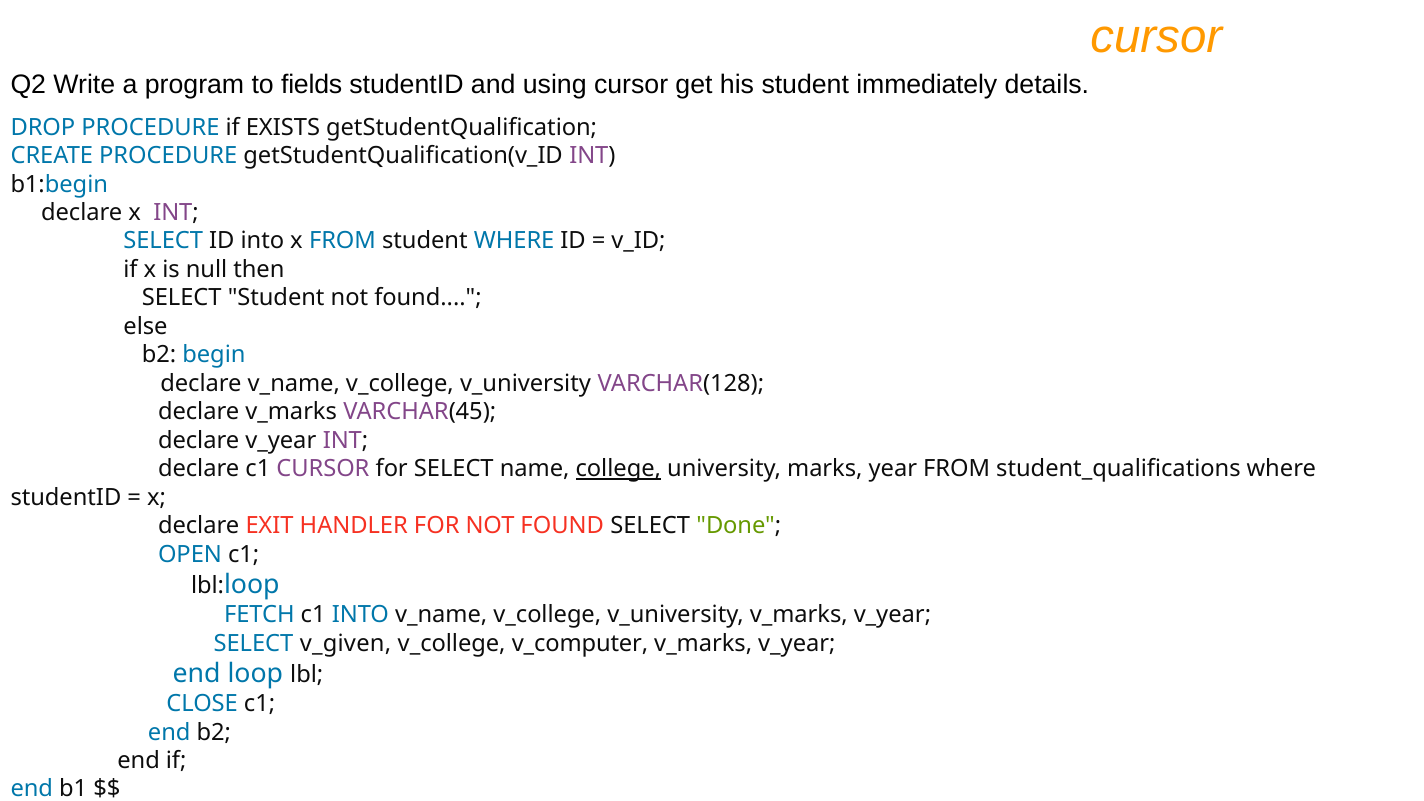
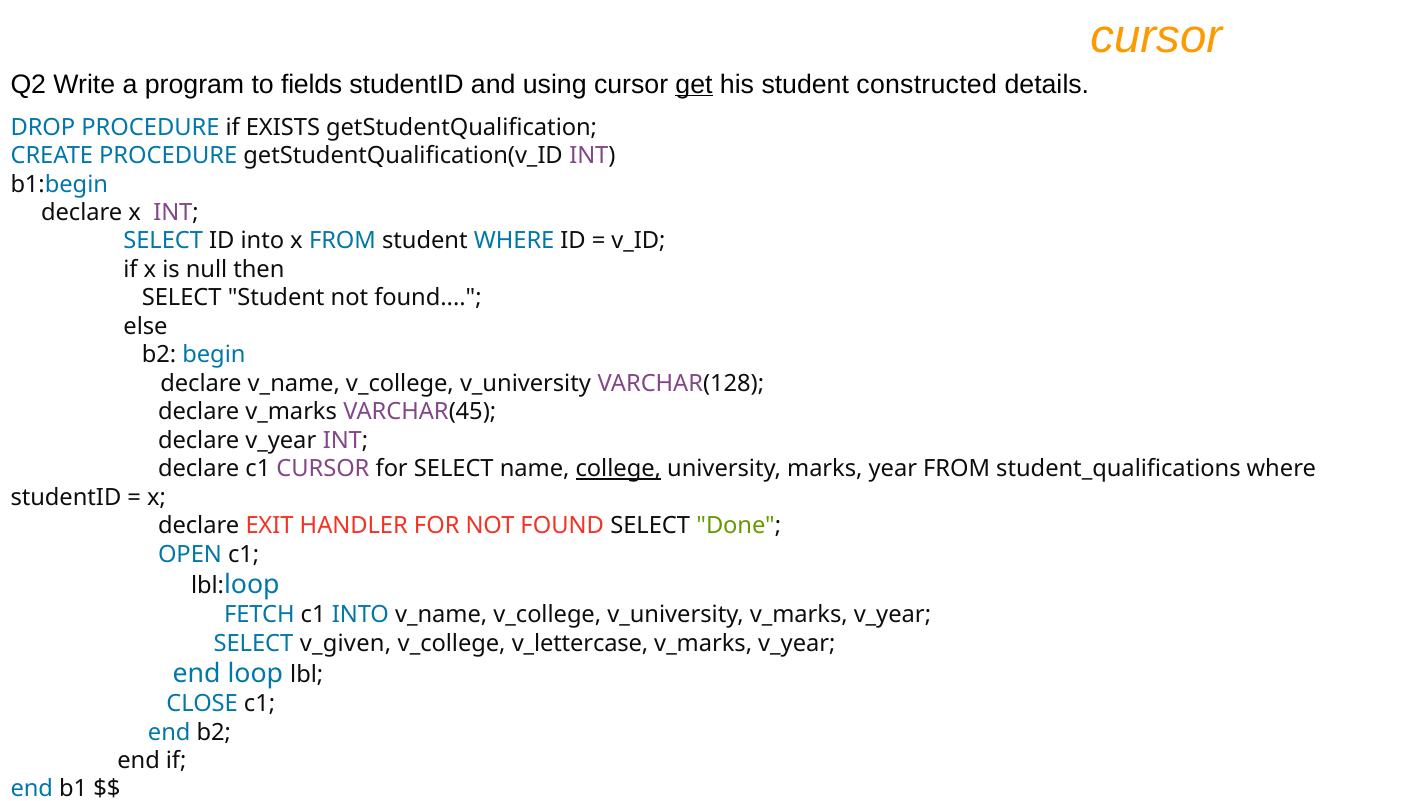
get underline: none -> present (694, 84)
immediately: immediately -> constructed (927, 84)
v_computer: v_computer -> v_lettercase (580, 643)
